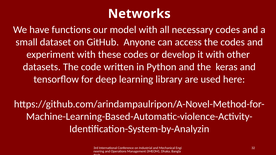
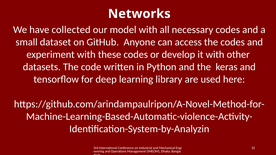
functions: functions -> collected (71, 30)
